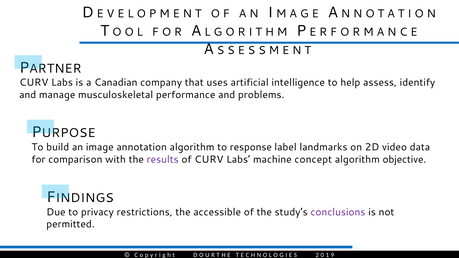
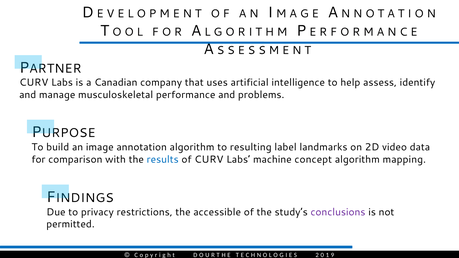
response: response -> resulting (251, 147)
results colour: purple -> blue (163, 160)
objective: objective -> mapping (404, 160)
